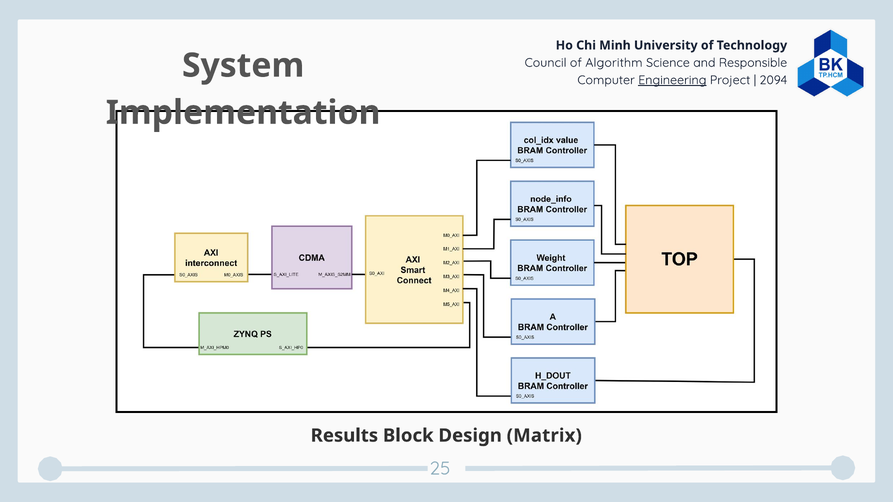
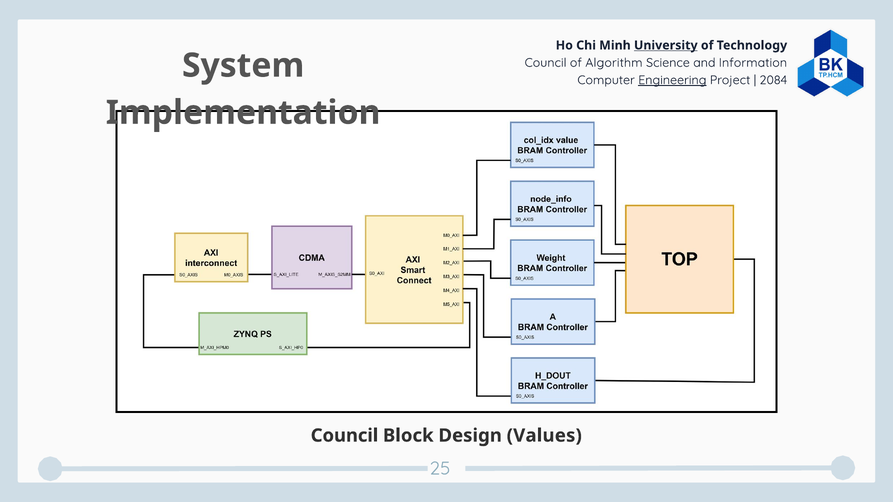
University underline: none -> present (666, 45)
Responsible: Responsible -> Information (753, 63)
2094: 2094 -> 2084 (773, 80)
Results: Results -> Council (344, 436)
Matrix: Matrix -> Values (544, 436)
